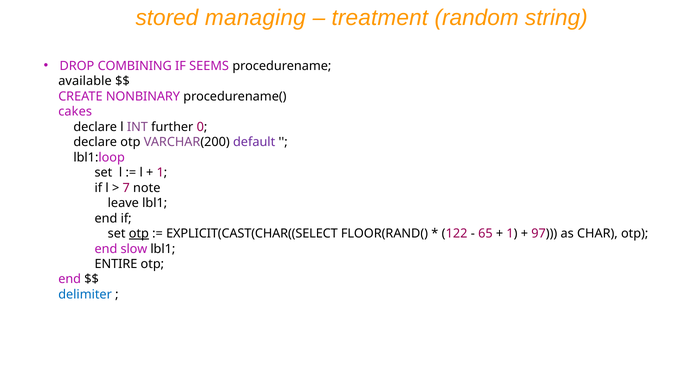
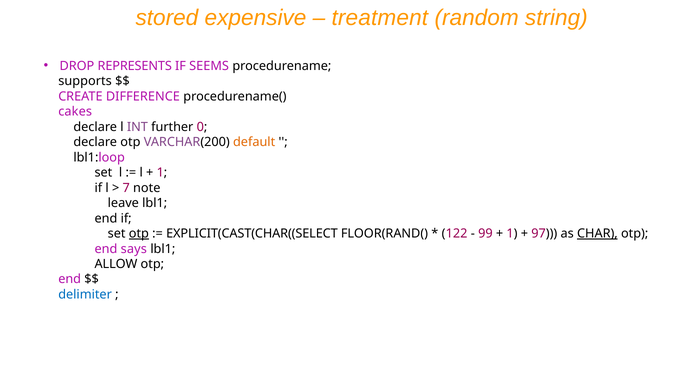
managing: managing -> expensive (256, 18)
COMBINING: COMBINING -> REPRESENTS (135, 66)
available: available -> supports (85, 81)
NONBINARY: NONBINARY -> DIFFERENCE (143, 97)
default colour: purple -> orange (254, 142)
65: 65 -> 99 (485, 234)
CHAR underline: none -> present (597, 234)
slow: slow -> says (134, 249)
ENTIRE: ENTIRE -> ALLOW (116, 264)
